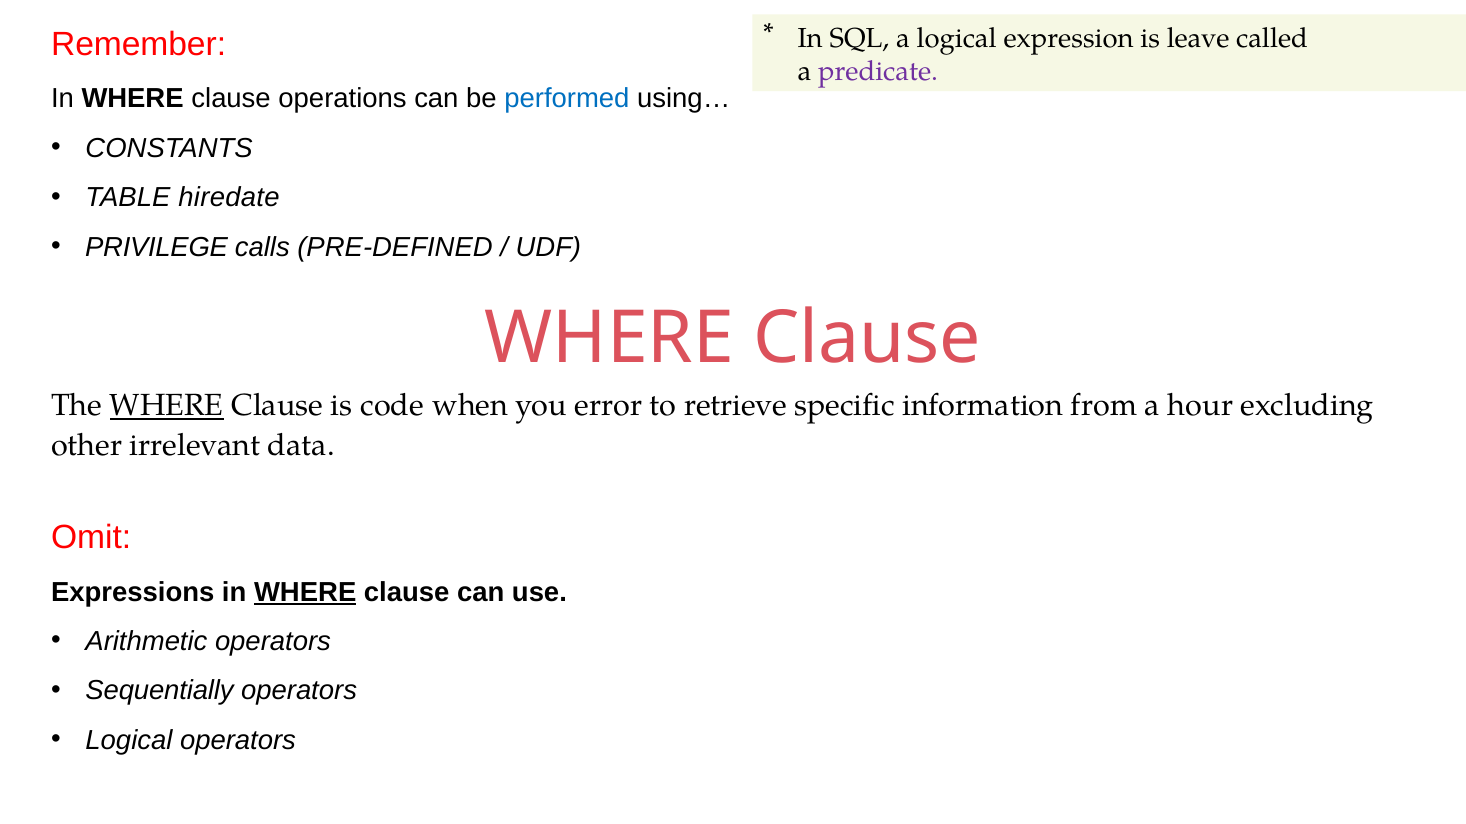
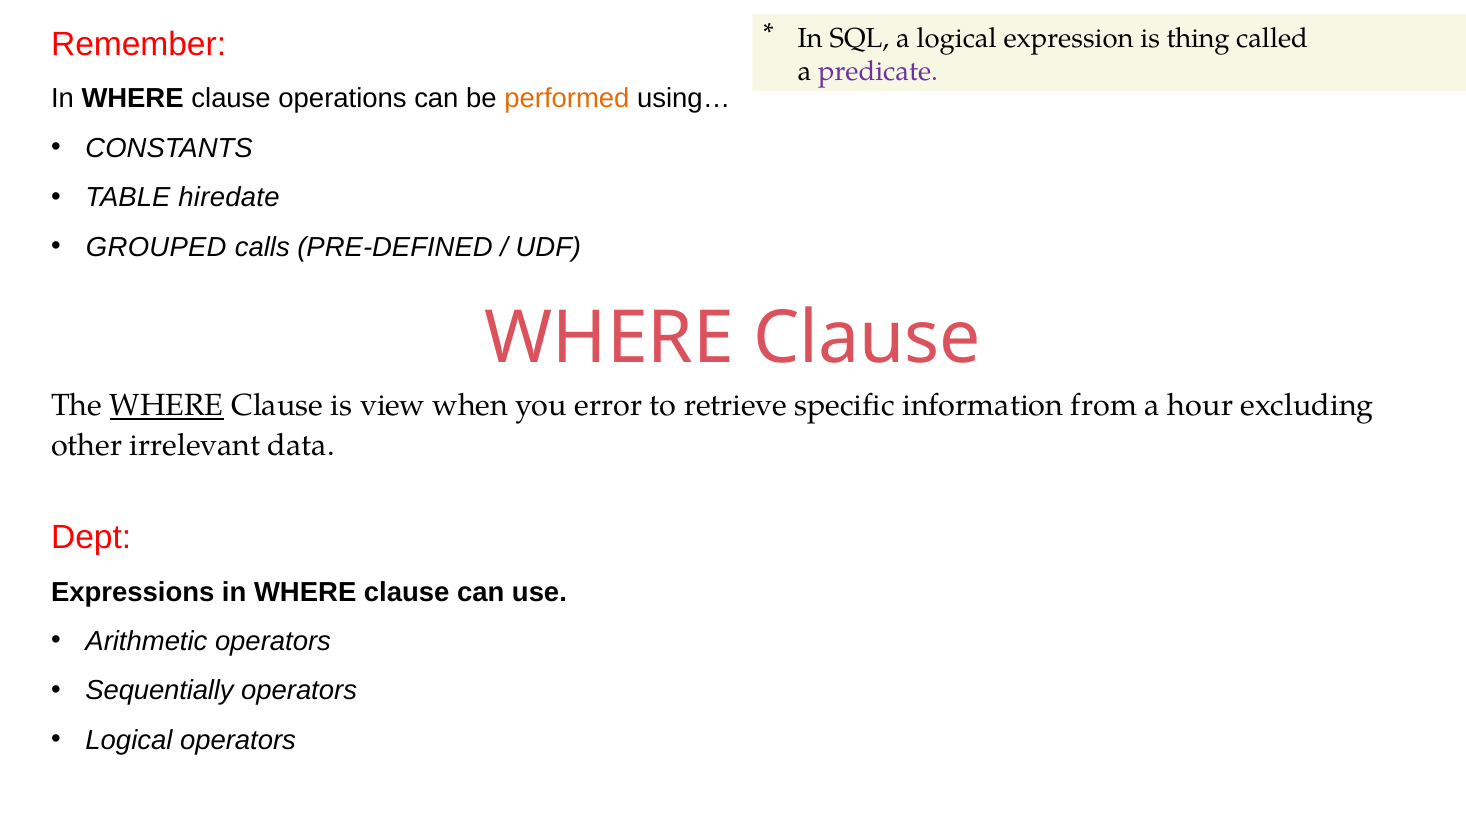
leave: leave -> thing (1198, 38)
performed colour: blue -> orange (567, 99)
PRIVILEGE: PRIVILEGE -> GROUPED (156, 247)
code: code -> view (393, 406)
Omit: Omit -> Dept (91, 538)
WHERE underline: present -> none (305, 592)
